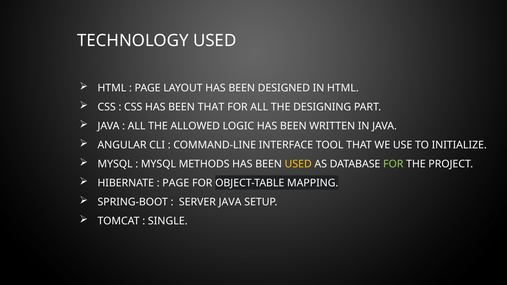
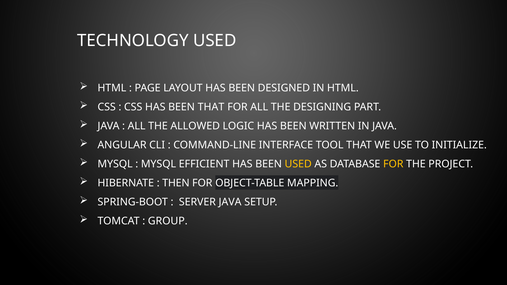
METHODS: METHODS -> EFFICIENT (204, 164)
FOR colour: light green -> yellow (393, 164)
PAGE: PAGE -> THEN (176, 183)
SINGLE: SINGLE -> GROUP (168, 221)
